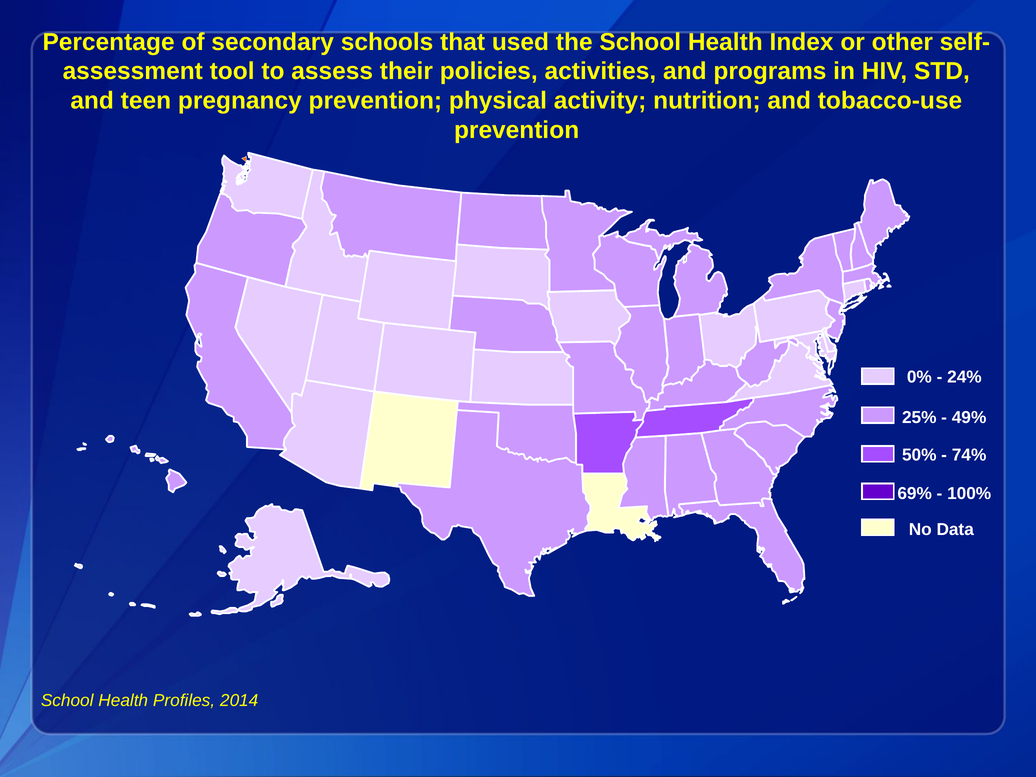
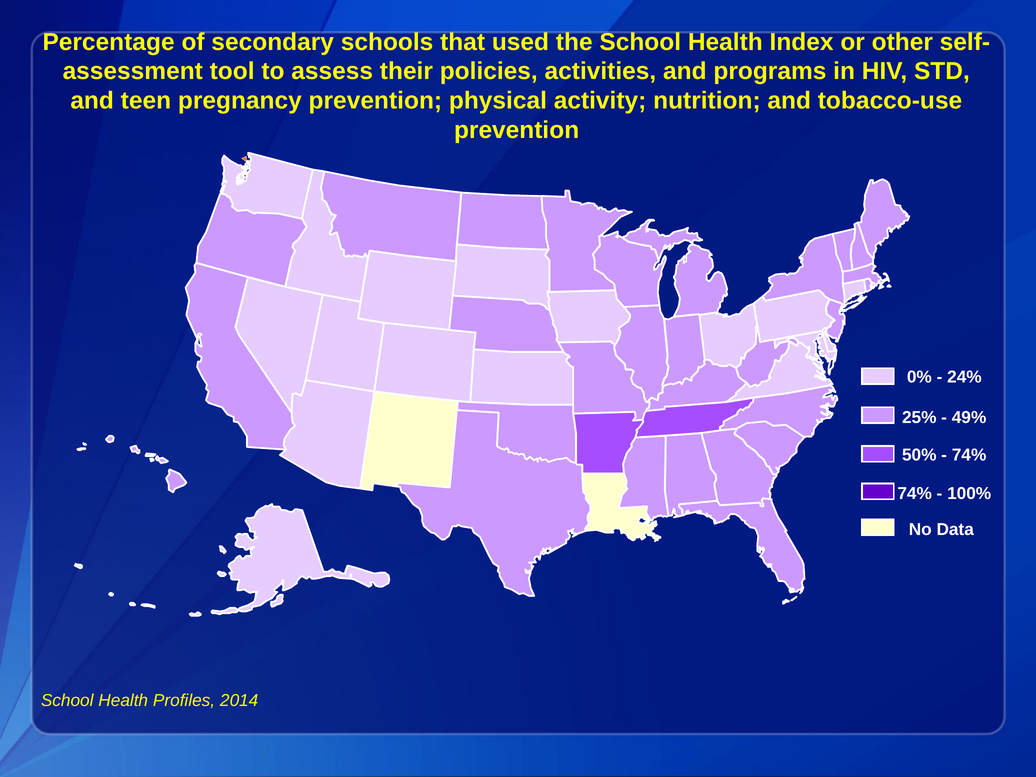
69%: 69% -> 74% (915, 494)
